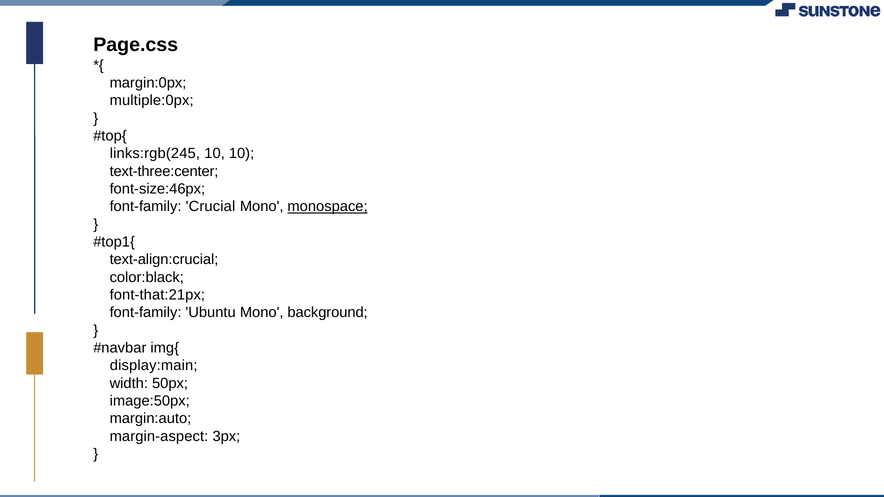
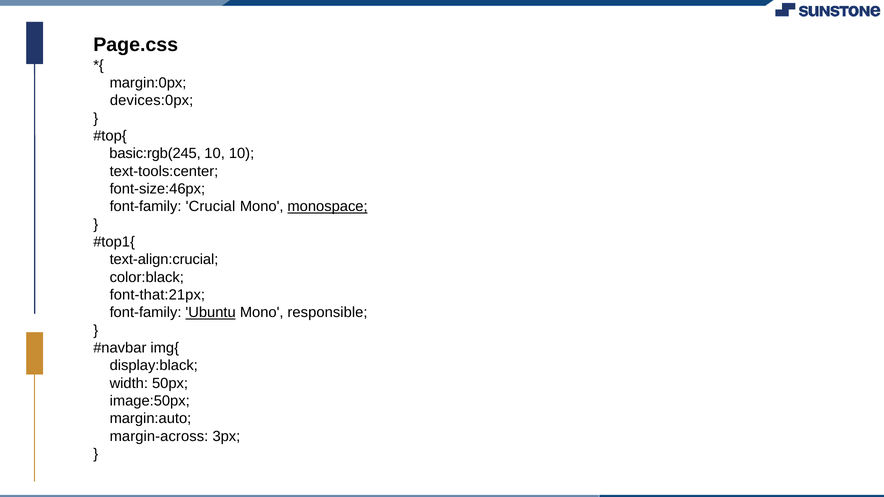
multiple:0px: multiple:0px -> devices:0px (152, 101)
links:rgb(245: links:rgb(245 -> basic:rgb(245 (155, 154)
text-three:center: text-three:center -> text-tools:center (164, 171)
Ubuntu underline: none -> present (211, 313)
background: background -> responsible (328, 313)
display:main: display:main -> display:black (154, 366)
margin-aspect: margin-aspect -> margin-across (159, 436)
